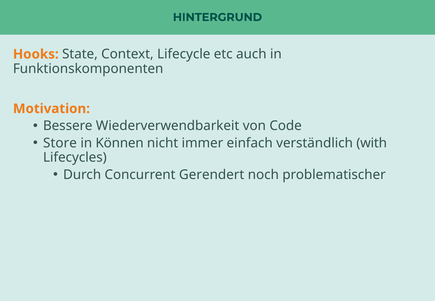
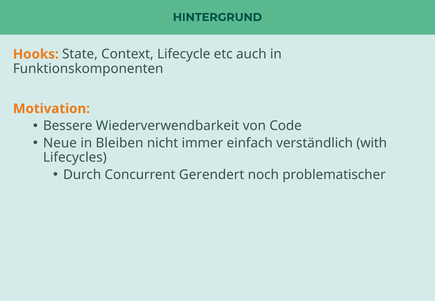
Store: Store -> Neue (60, 143)
Können: Können -> Bleiben (120, 143)
